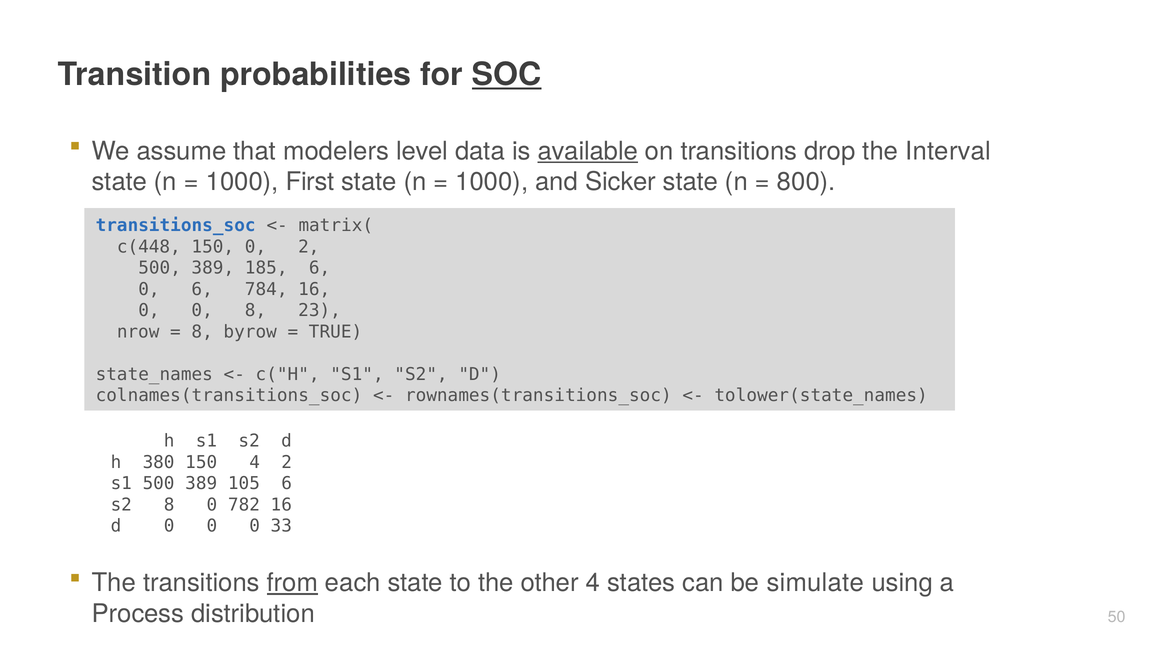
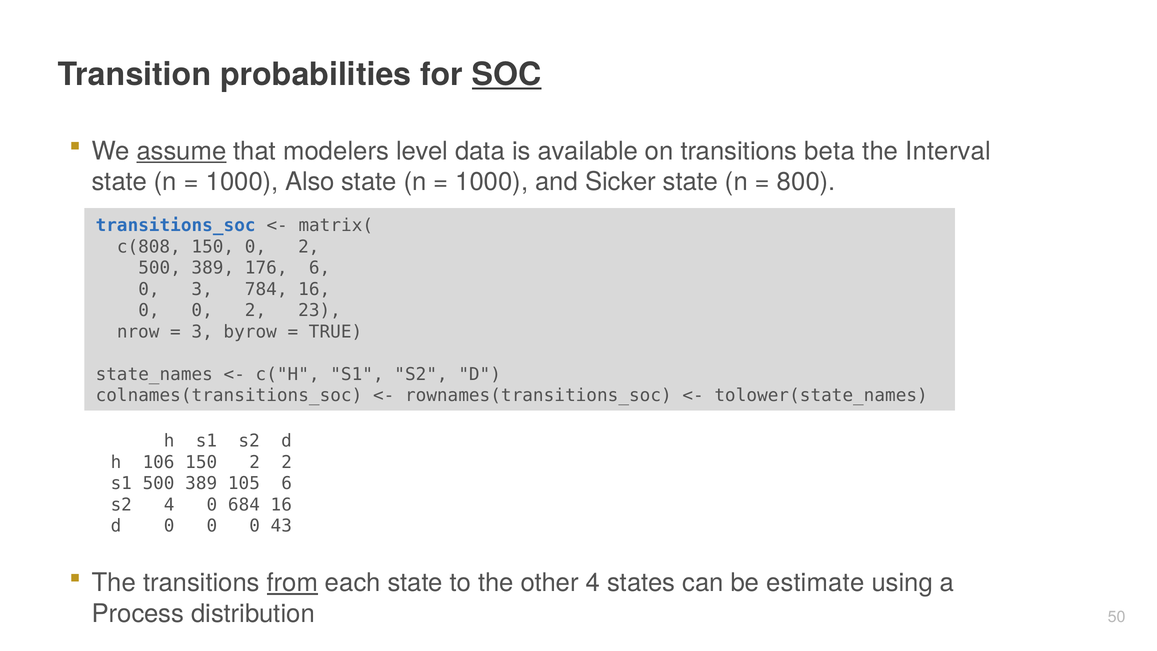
assume underline: none -> present (181, 151)
available underline: present -> none (588, 151)
drop: drop -> beta (830, 151)
First: First -> Also (310, 182)
c(448: c(448 -> c(808 (149, 247)
185: 185 -> 176 (266, 268)
0 6: 6 -> 3 (202, 289)
0 0 8: 8 -> 2 (256, 310)
8: 8 -> 3 (202, 332)
380: 380 -> 106 (159, 462)
150 4: 4 -> 2 (255, 462)
s2 8: 8 -> 4 (169, 505)
782: 782 -> 684 (244, 505)
33: 33 -> 43 (281, 526)
simulate: simulate -> estimate (815, 583)
